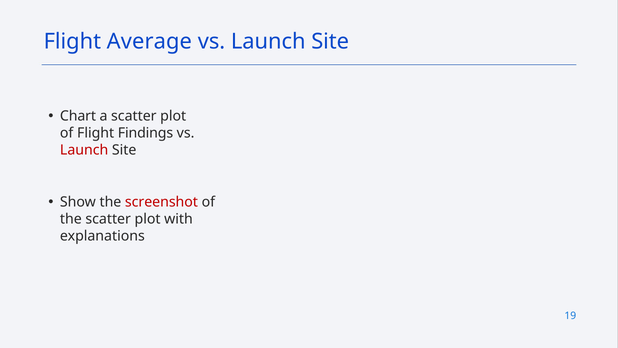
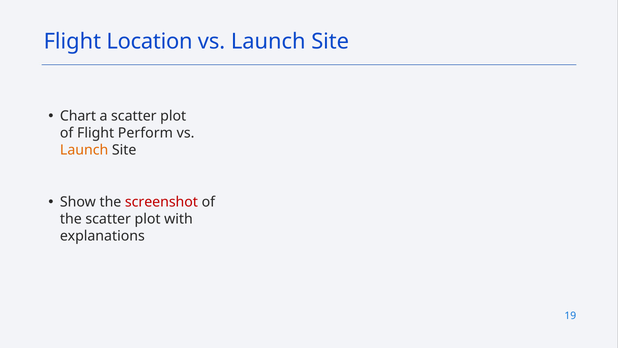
Average: Average -> Location (150, 41)
Findings: Findings -> Perform (145, 133)
Launch colour: red -> orange (84, 150)
